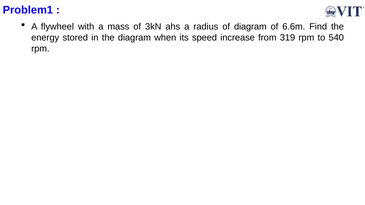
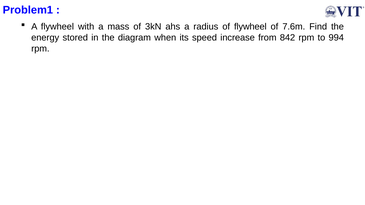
of diagram: diagram -> flywheel (250, 27)
6.6m: 6.6m -> 7.6m (294, 27)
319: 319 -> 842 (288, 38)
540: 540 -> 994 (336, 38)
